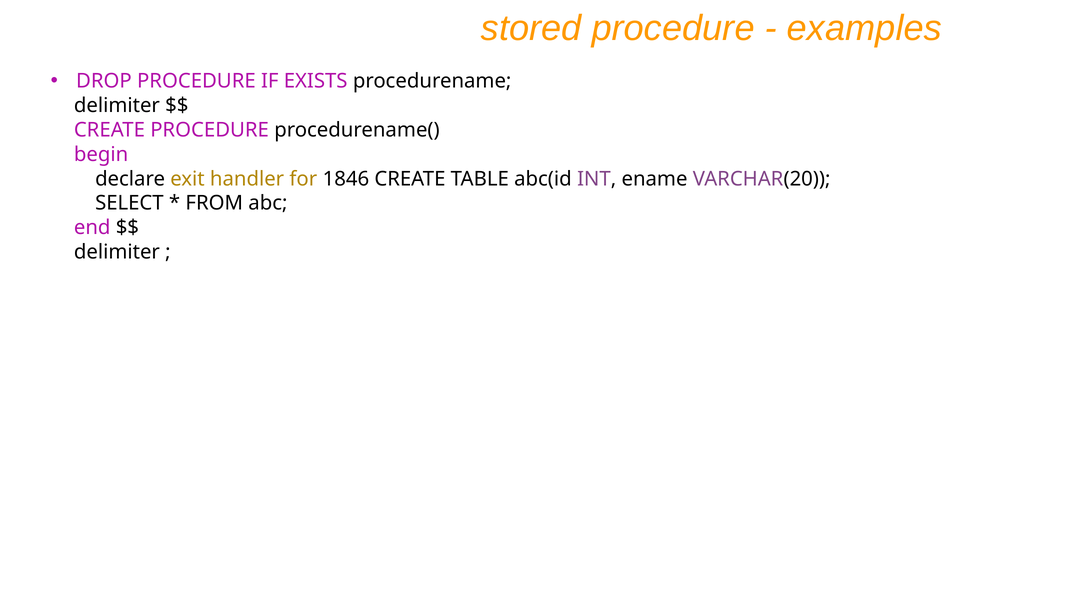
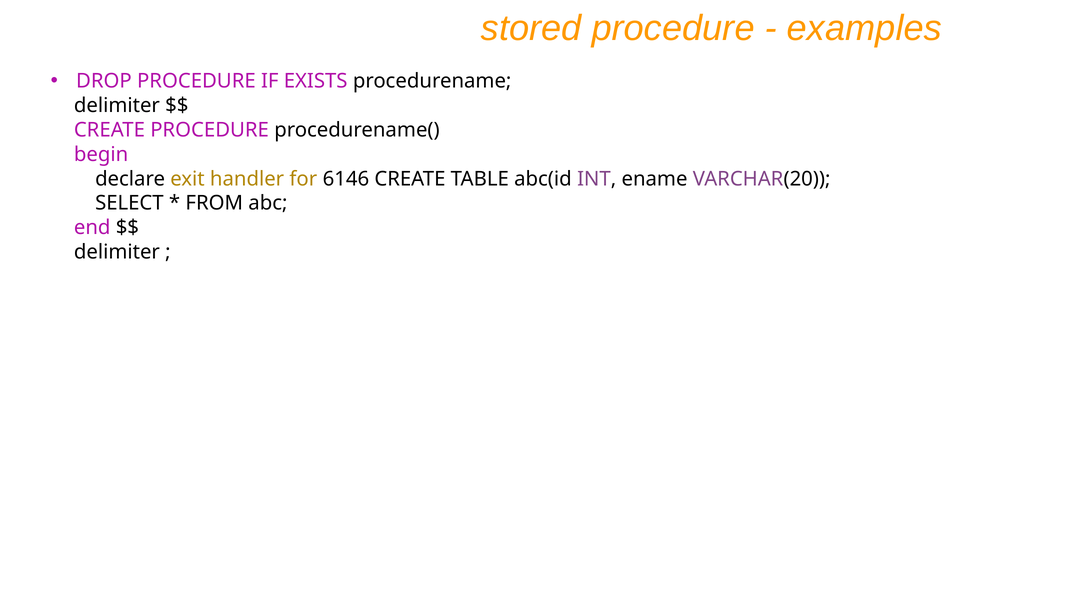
1846: 1846 -> 6146 (346, 179)
